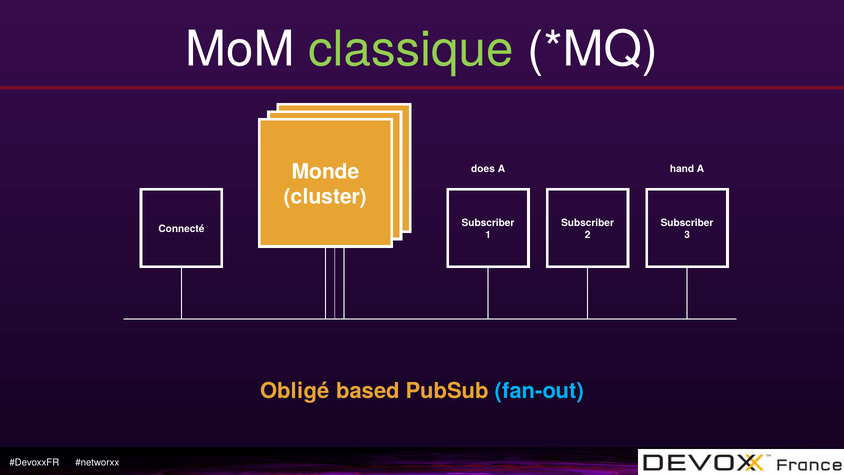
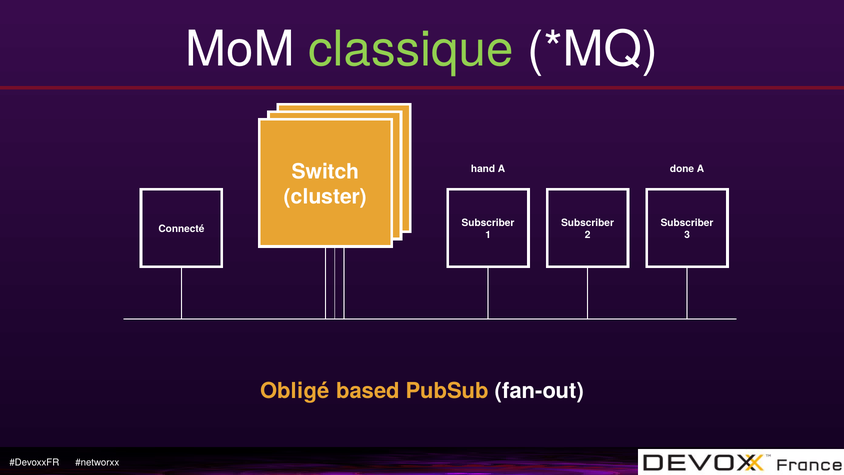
Monde: Monde -> Switch (326, 172)
does: does -> hand (483, 169)
hand: hand -> done (682, 169)
fan-out colour: light blue -> white (539, 391)
